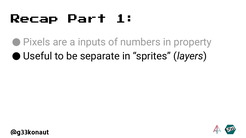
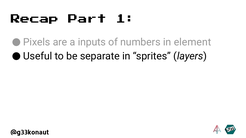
property: property -> element (193, 42)
